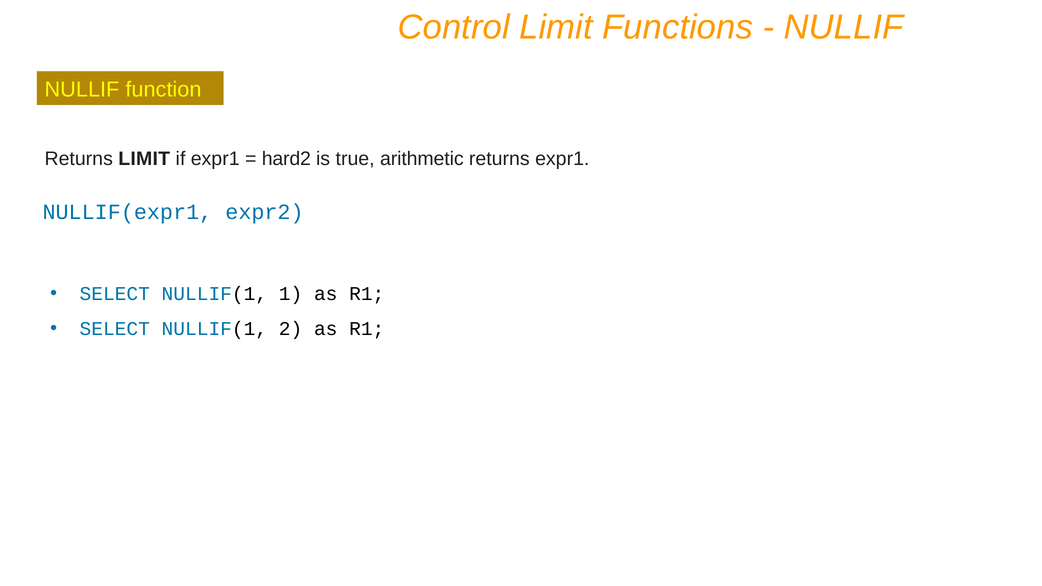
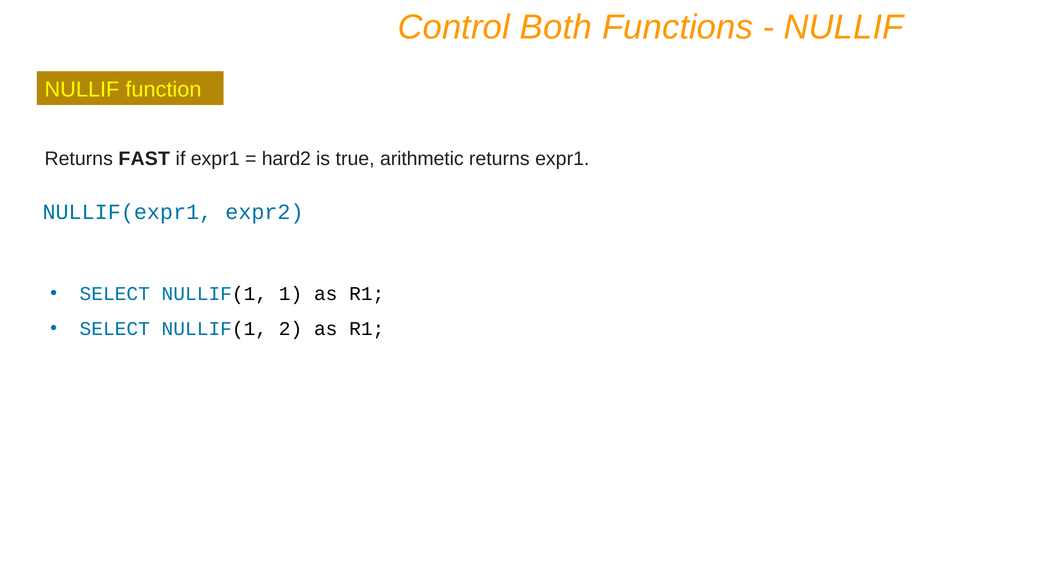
Control Limit: Limit -> Both (556, 27)
Returns LIMIT: LIMIT -> FAST (144, 159)
